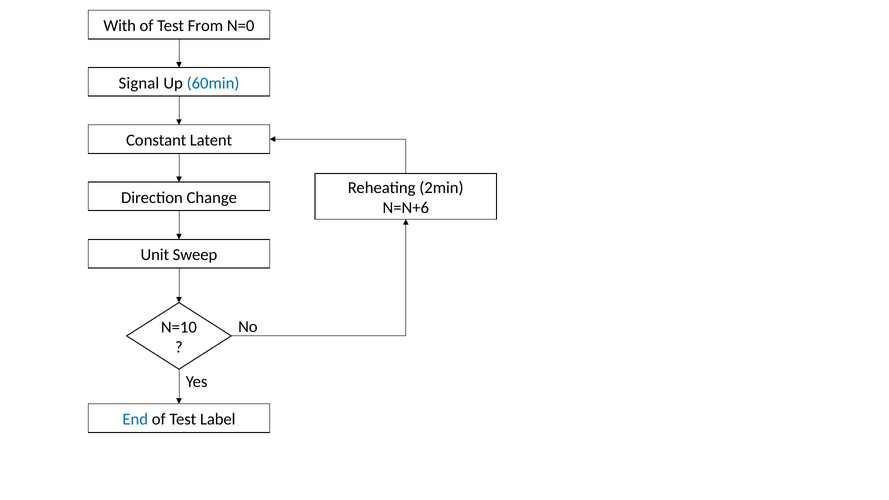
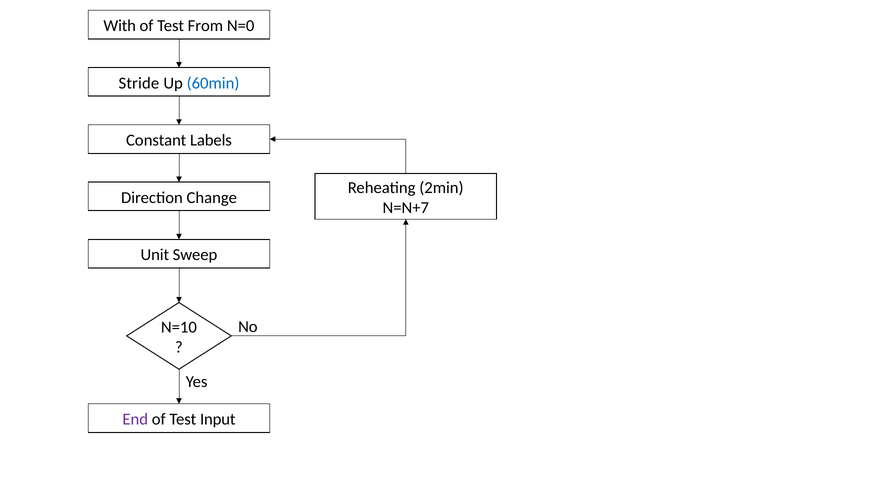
Signal: Signal -> Stride (139, 83)
Latent: Latent -> Labels (211, 140)
N=N+6: N=N+6 -> N=N+7 (406, 208)
End colour: blue -> purple (135, 419)
Label: Label -> Input (218, 419)
